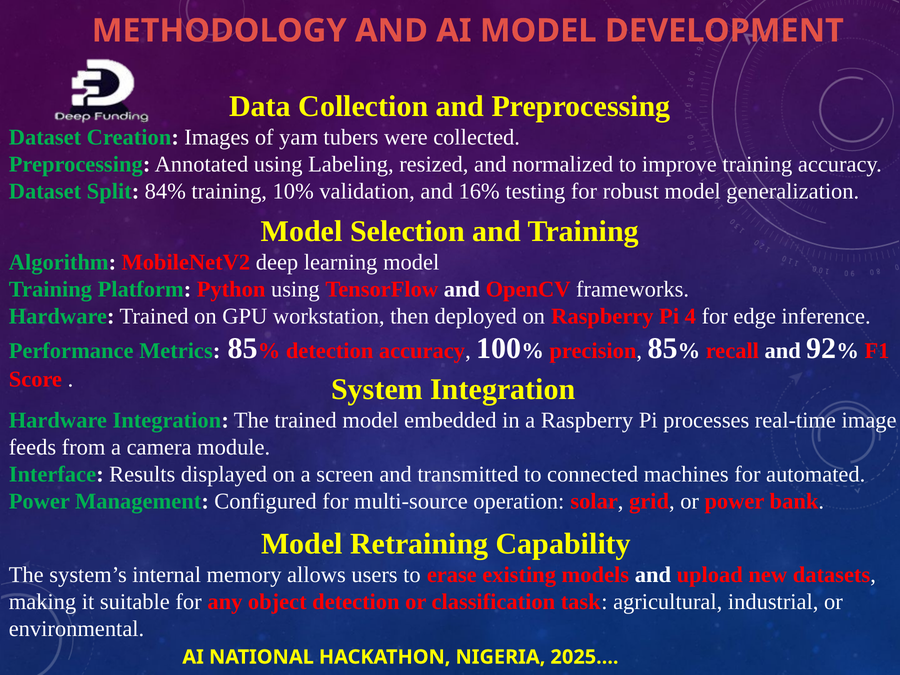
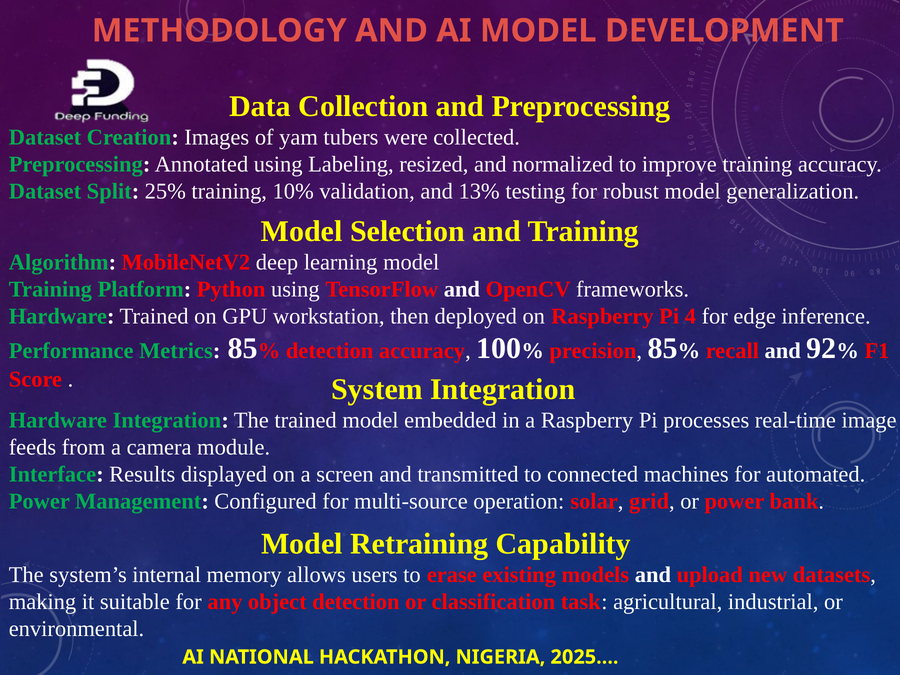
84%: 84% -> 25% (165, 191)
16%: 16% -> 13% (479, 191)
